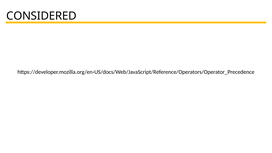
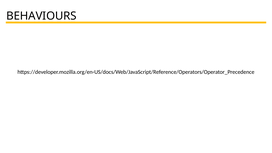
CONSIDERED: CONSIDERED -> BEHAVIOURS (41, 16)
